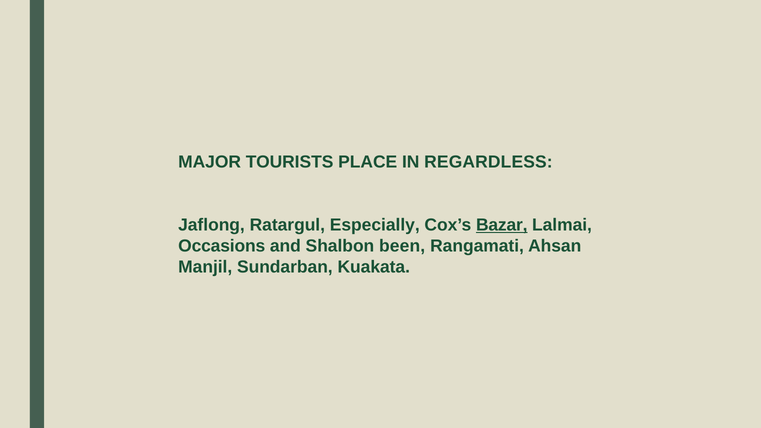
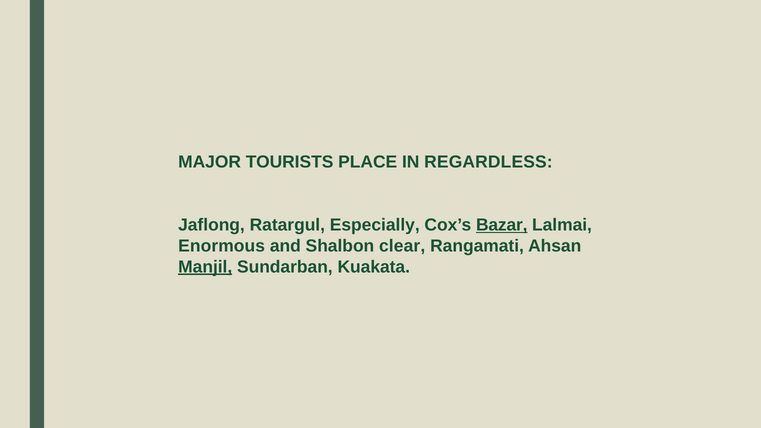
Occasions: Occasions -> Enormous (222, 246)
been: been -> clear (402, 246)
Manjil underline: none -> present (205, 267)
